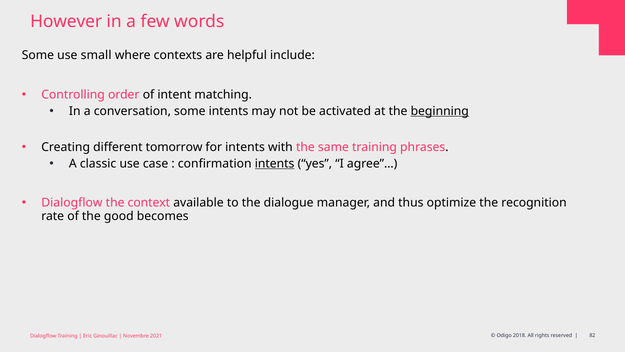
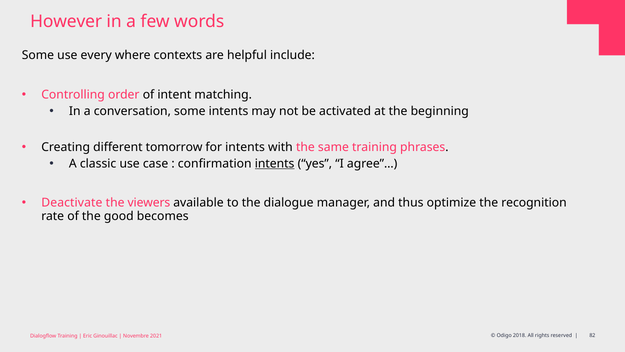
small: small -> every (96, 55)
beginning underline: present -> none (440, 111)
Dialogflow: Dialogflow -> Deactivate (72, 203)
context: context -> viewers (149, 203)
